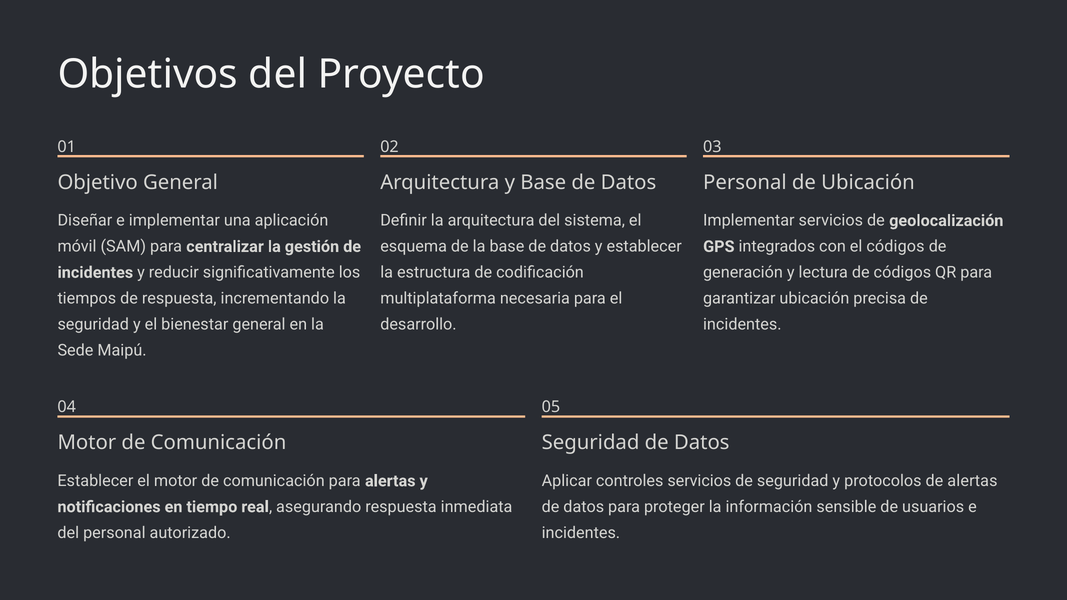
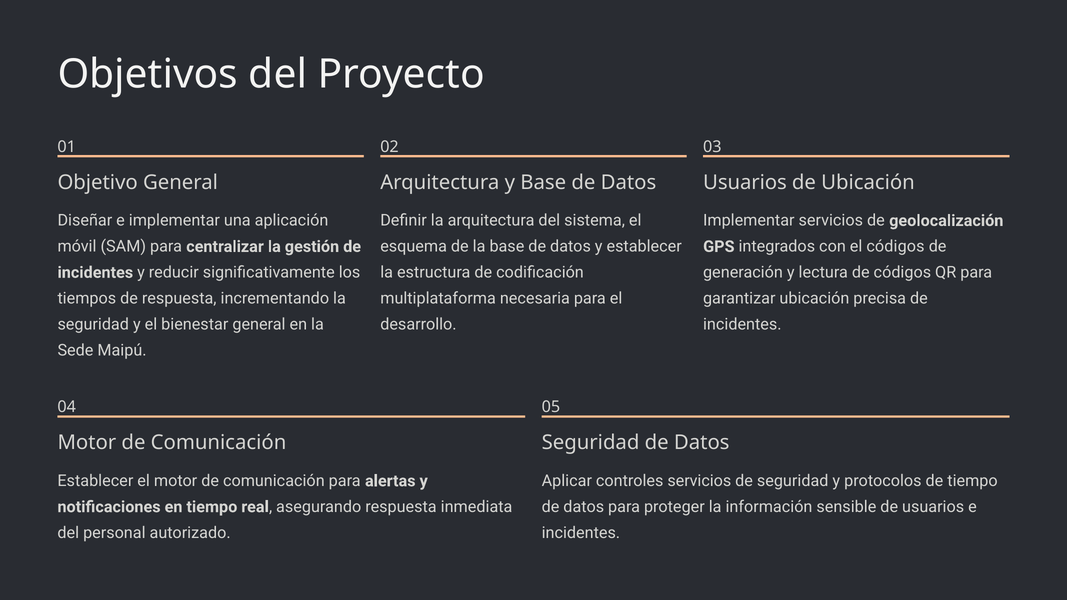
Personal: Personal -> Usuarios (745, 182)
de alertas: alertas -> tiempo (973, 481)
